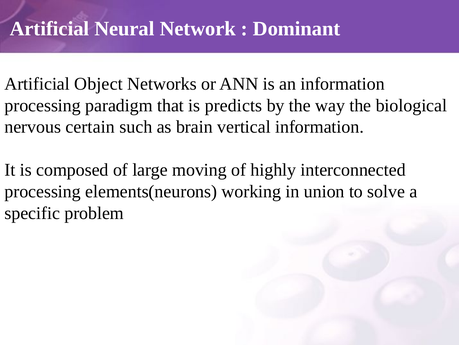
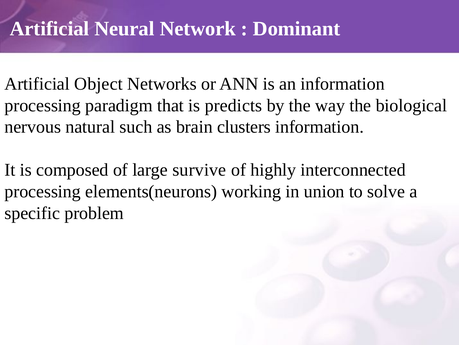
certain: certain -> natural (90, 127)
vertical: vertical -> clusters (244, 127)
moving: moving -> survive (199, 170)
